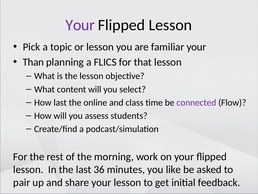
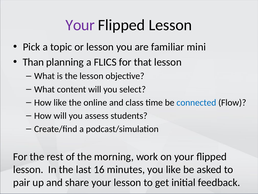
familiar your: your -> mini (196, 47)
How last: last -> like (60, 102)
connected colour: purple -> blue (196, 102)
36: 36 -> 16 (99, 169)
